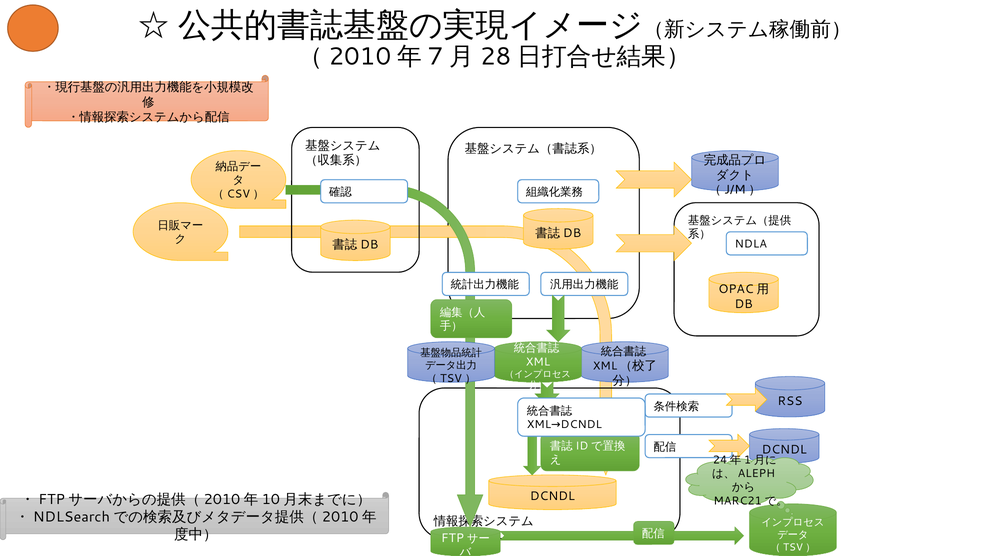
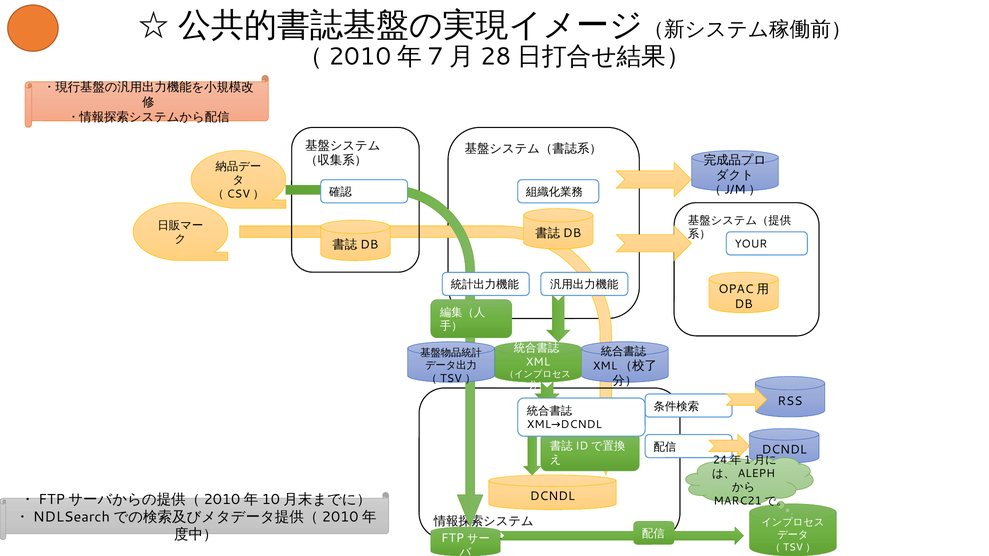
NDLA: NDLA -> YOUR (751, 244)
